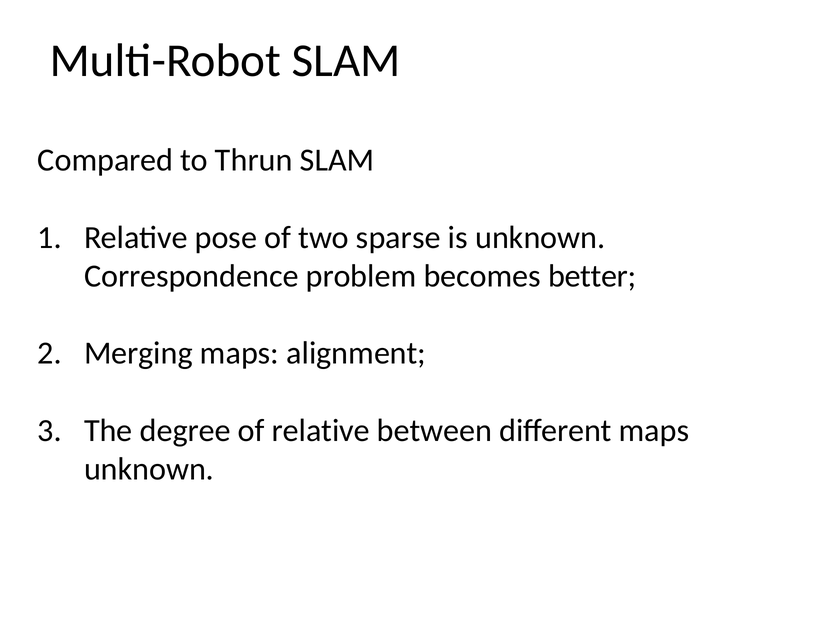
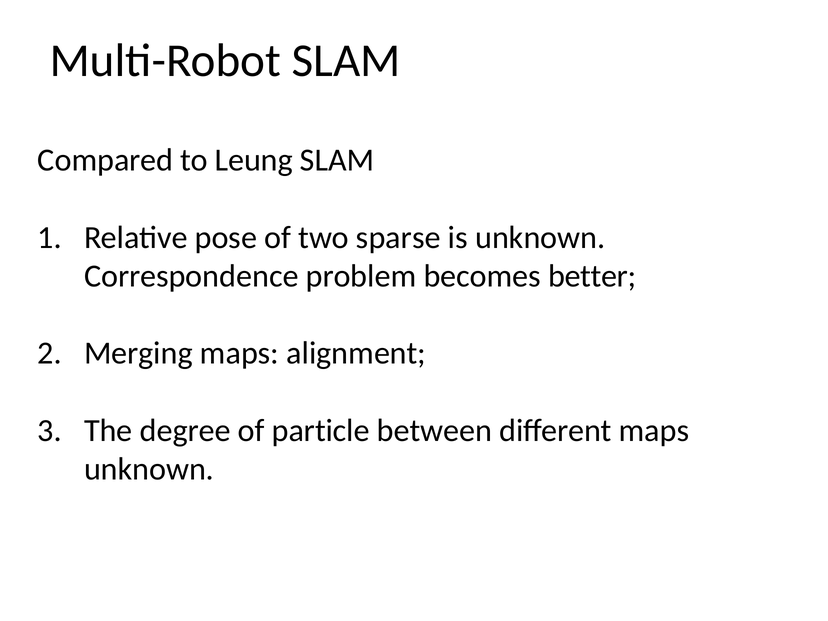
Thrun: Thrun -> Leung (254, 160)
of relative: relative -> particle (321, 431)
